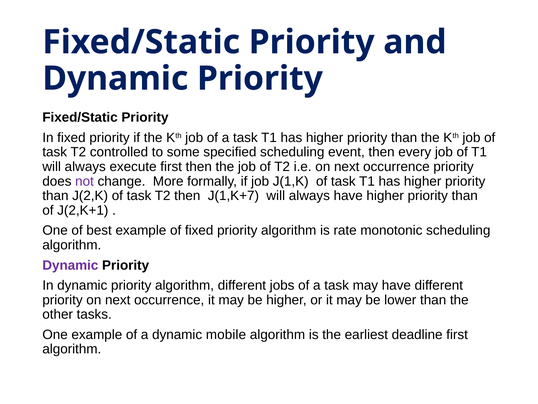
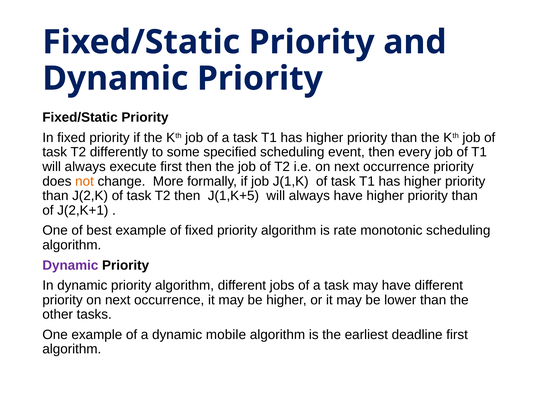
controlled: controlled -> differently (119, 152)
not colour: purple -> orange (84, 181)
J(1,K+7: J(1,K+7 -> J(1,K+5 (233, 196)
